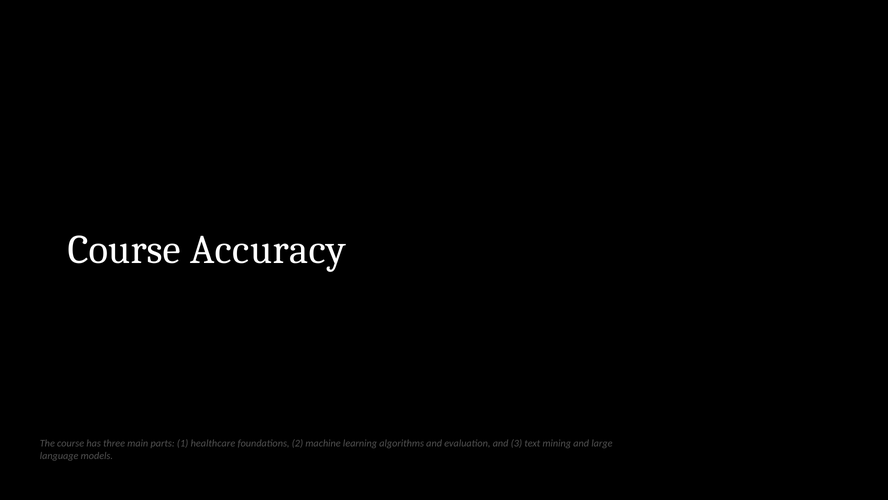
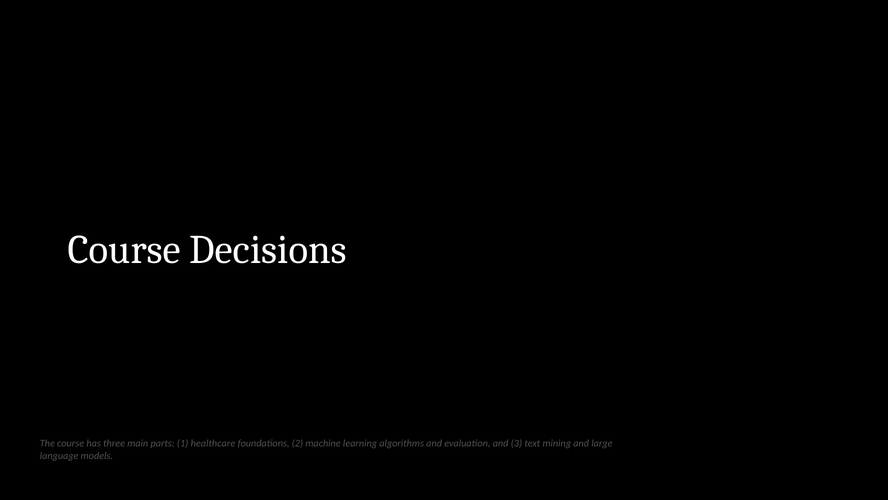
Accuracy: Accuracy -> Decisions (268, 249)
